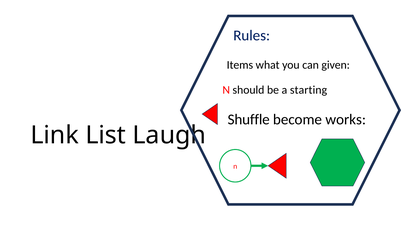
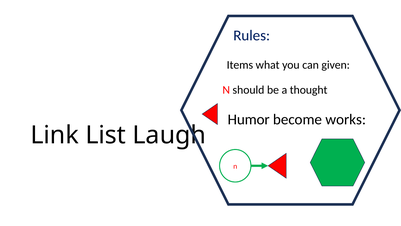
starting: starting -> thought (309, 90)
Shuffle: Shuffle -> Humor (249, 119)
